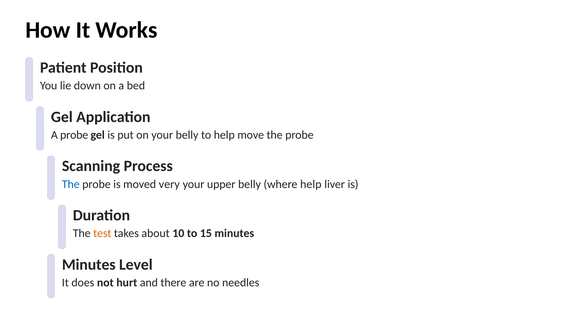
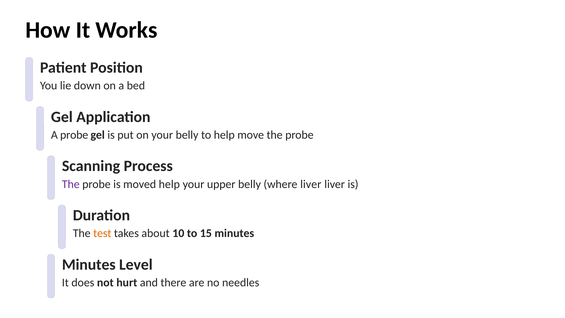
The colour: blue -> purple (71, 184)
moved very: very -> help (169, 184)
where help: help -> liver (311, 184)
